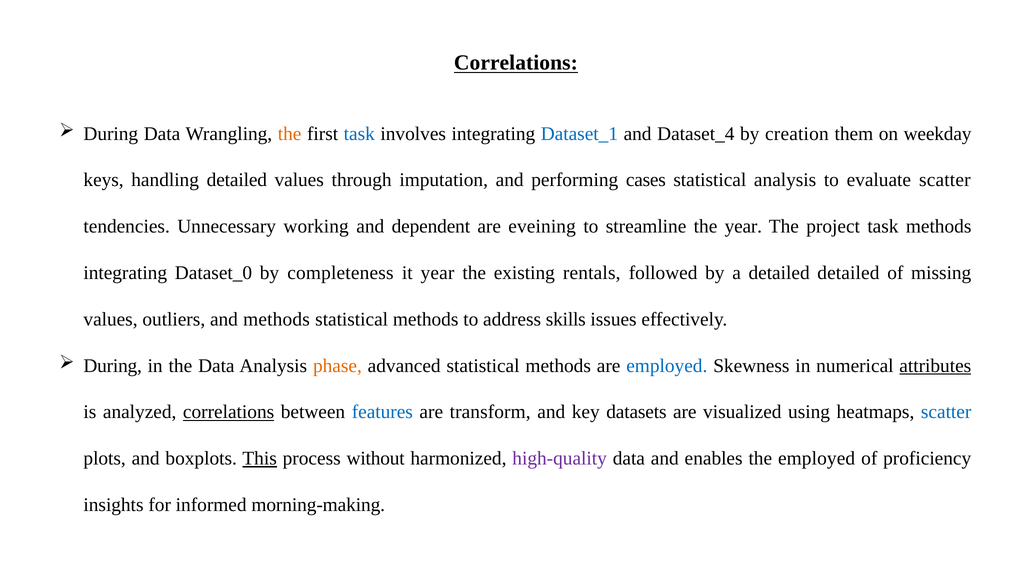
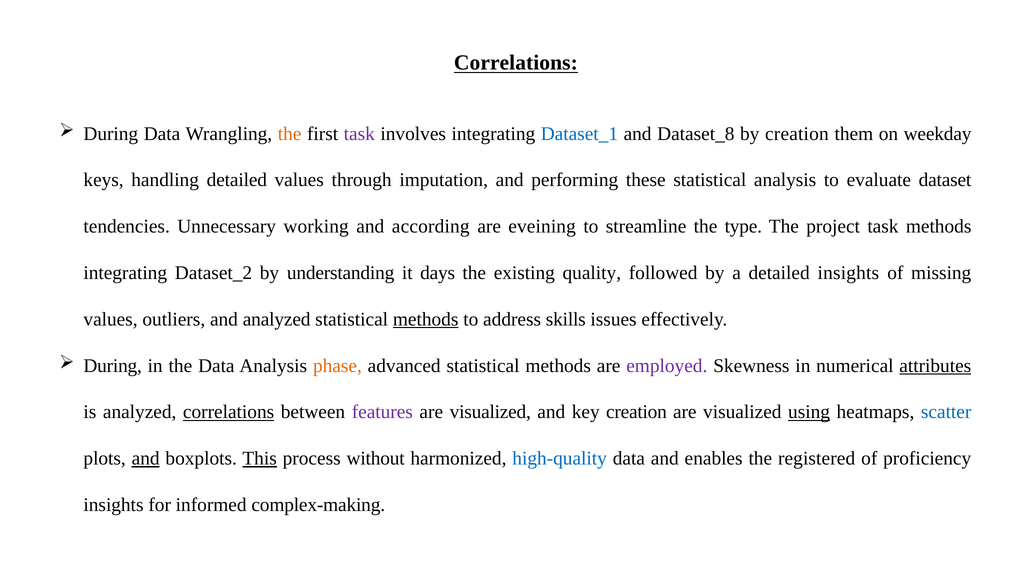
task colour: blue -> purple (359, 134)
Dataset_4: Dataset_4 -> Dataset_8 (696, 134)
cases: cases -> these (646, 180)
evaluate scatter: scatter -> dataset (945, 180)
dependent: dependent -> according (431, 227)
the year: year -> type (743, 227)
Dataset_0: Dataset_0 -> Dataset_2 (214, 273)
completeness: completeness -> understanding (341, 273)
it year: year -> days (438, 273)
rentals: rentals -> quality (592, 273)
detailed detailed: detailed -> insights (848, 273)
and methods: methods -> analyzed (277, 320)
methods underline: none -> present (426, 320)
employed colour: blue -> purple (667, 366)
features colour: blue -> purple (382, 412)
transform: transform -> visualized (490, 412)
key datasets: datasets -> creation (636, 412)
using underline: none -> present (809, 412)
and underline: none -> present (146, 459)
high-quality colour: purple -> blue (560, 459)
the employed: employed -> registered (817, 459)
morning-making: morning-making -> complex-making (318, 505)
